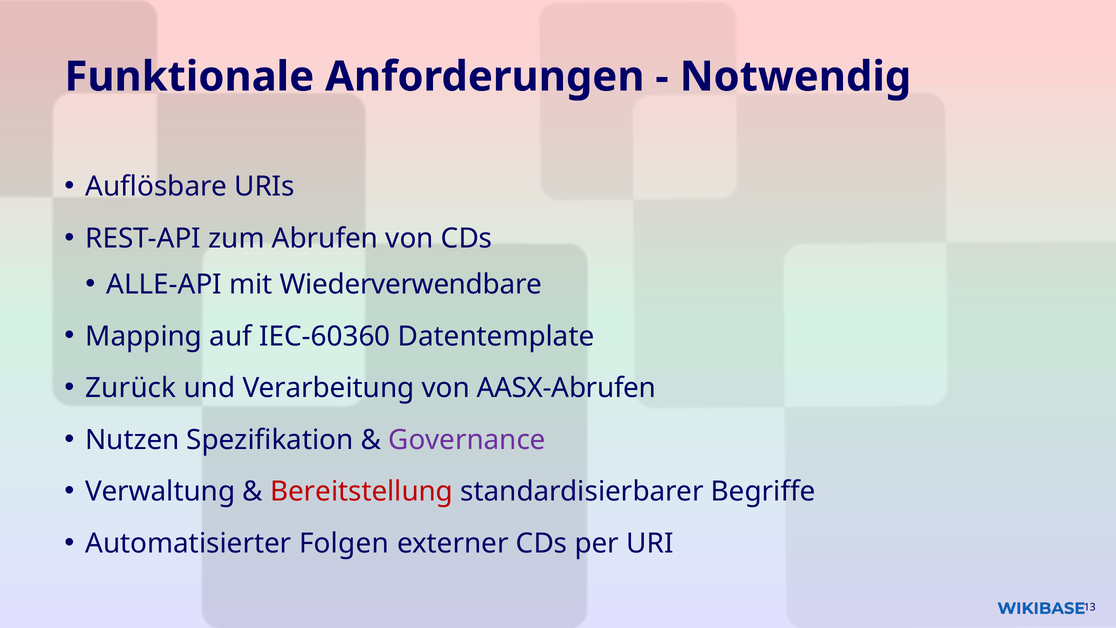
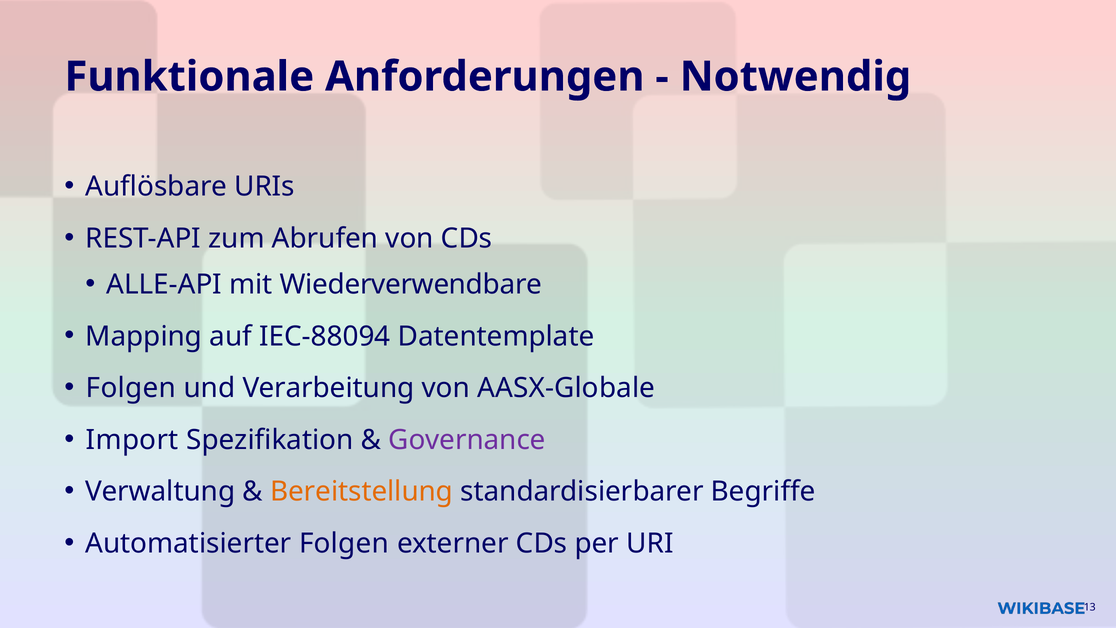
IEC-60360: IEC-60360 -> IEC-88094 (325, 336)
Zurück: Zurück -> Folgen (131, 388)
AASX-Abrufen: AASX-Abrufen -> AASX-Globale (566, 388)
Nutzen: Nutzen -> Import (132, 440)
Bereitstellung colour: red -> orange (362, 492)
